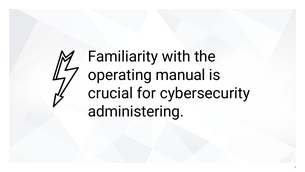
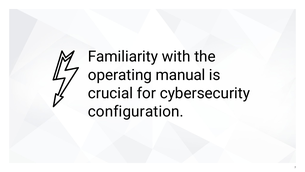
administering: administering -> configuration (136, 111)
